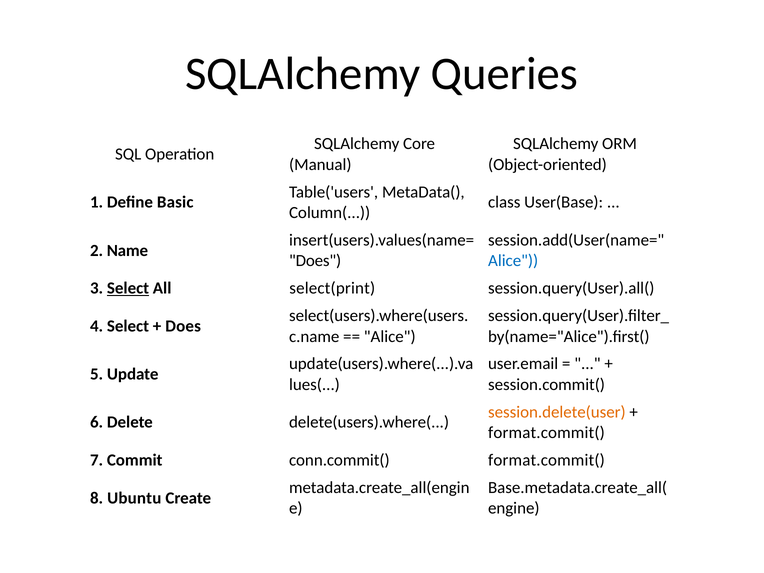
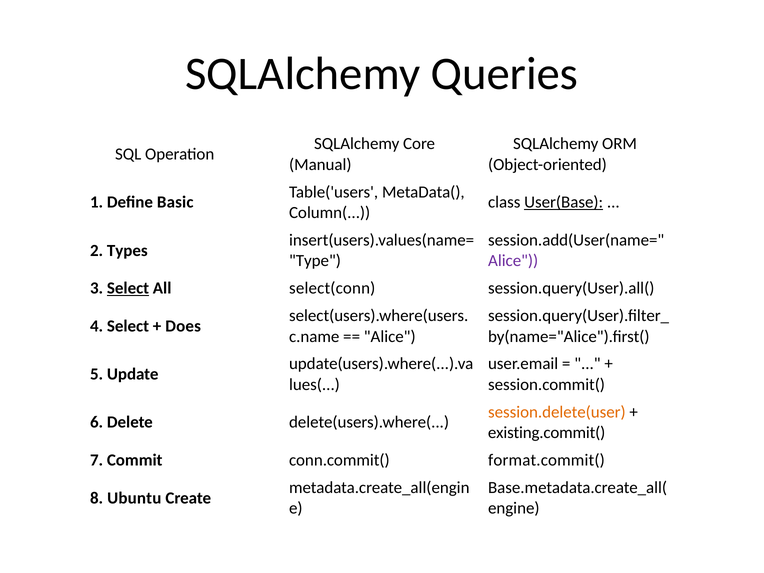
User(Base underline: none -> present (564, 202)
Name: Name -> Types (127, 251)
Does: Does -> Type (315, 261)
Alice colour: blue -> purple (513, 261)
select(print: select(print -> select(conn (332, 288)
format.commit(: format.commit( -> existing.commit( (547, 433)
